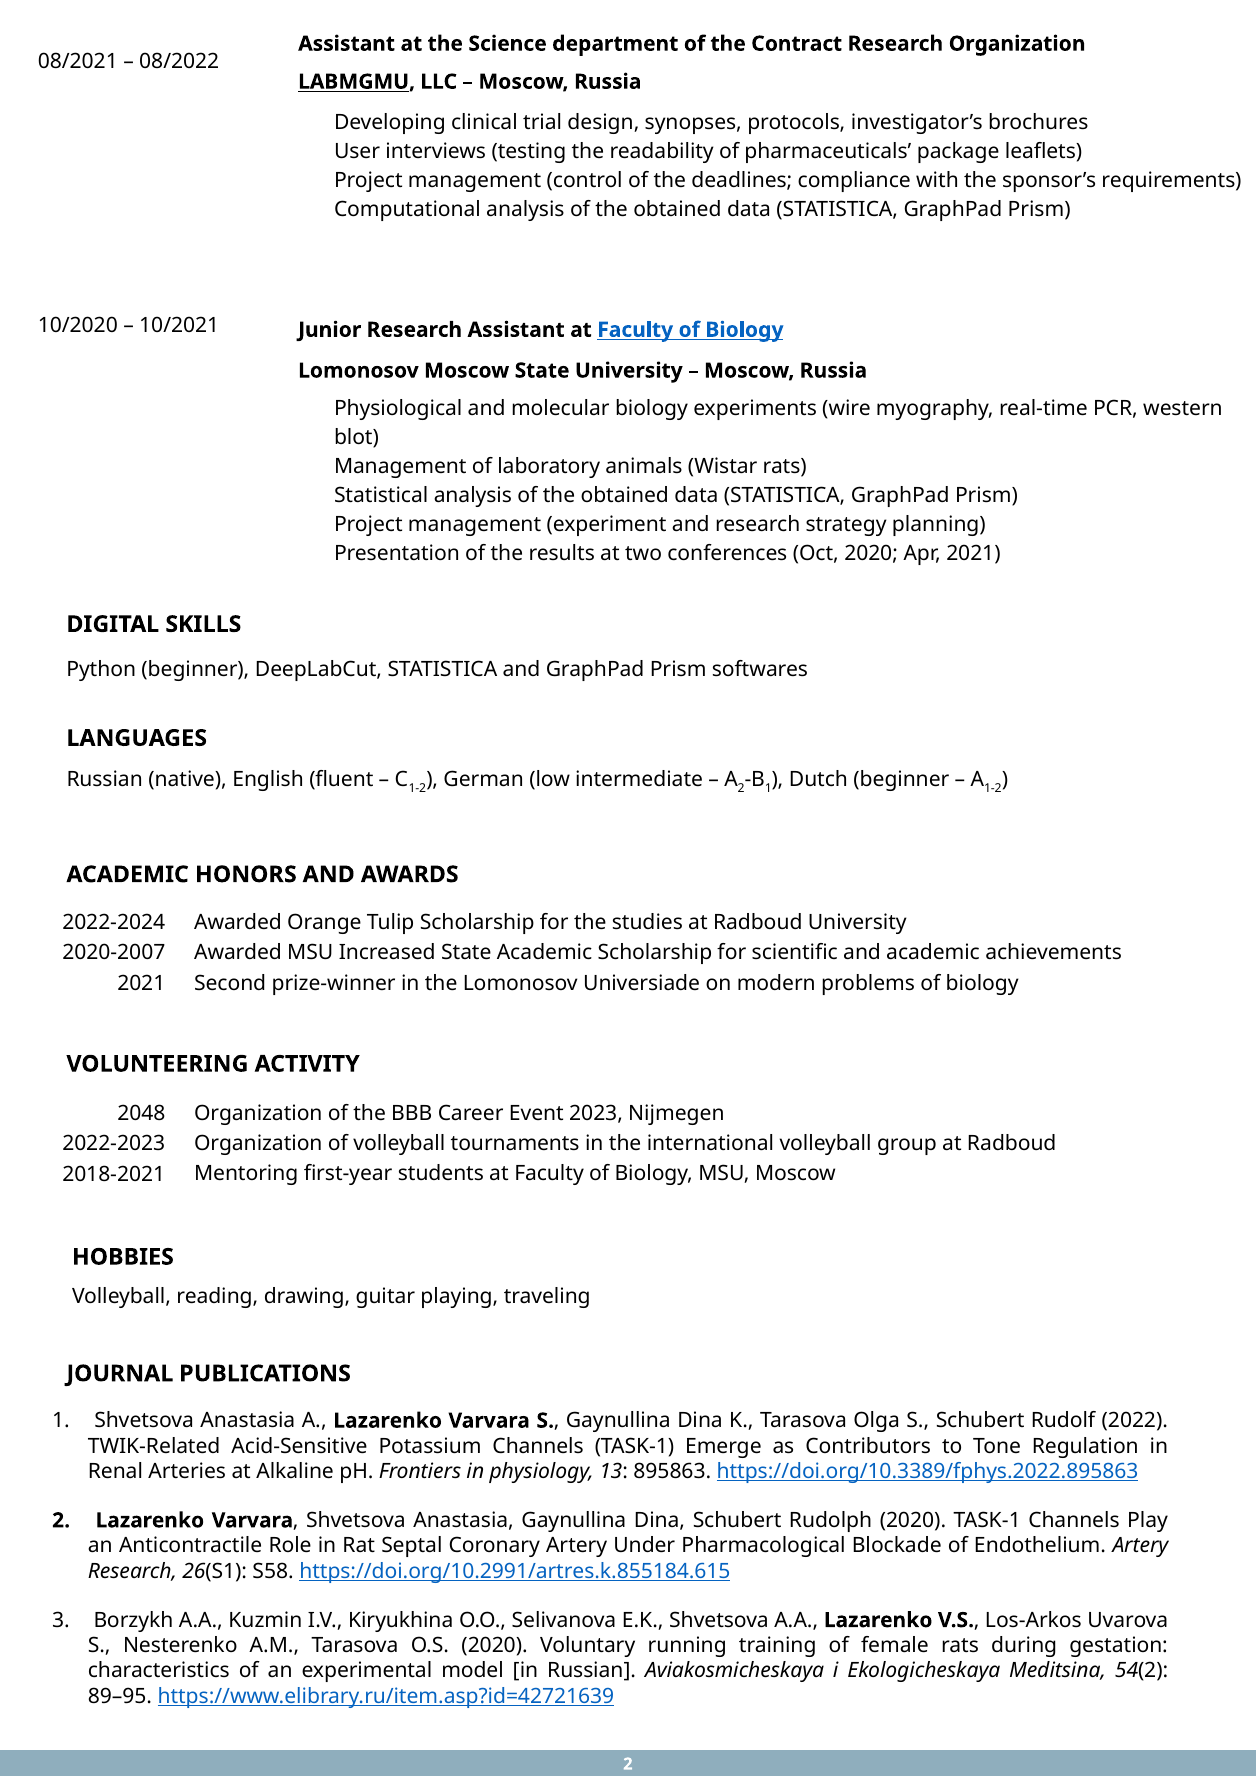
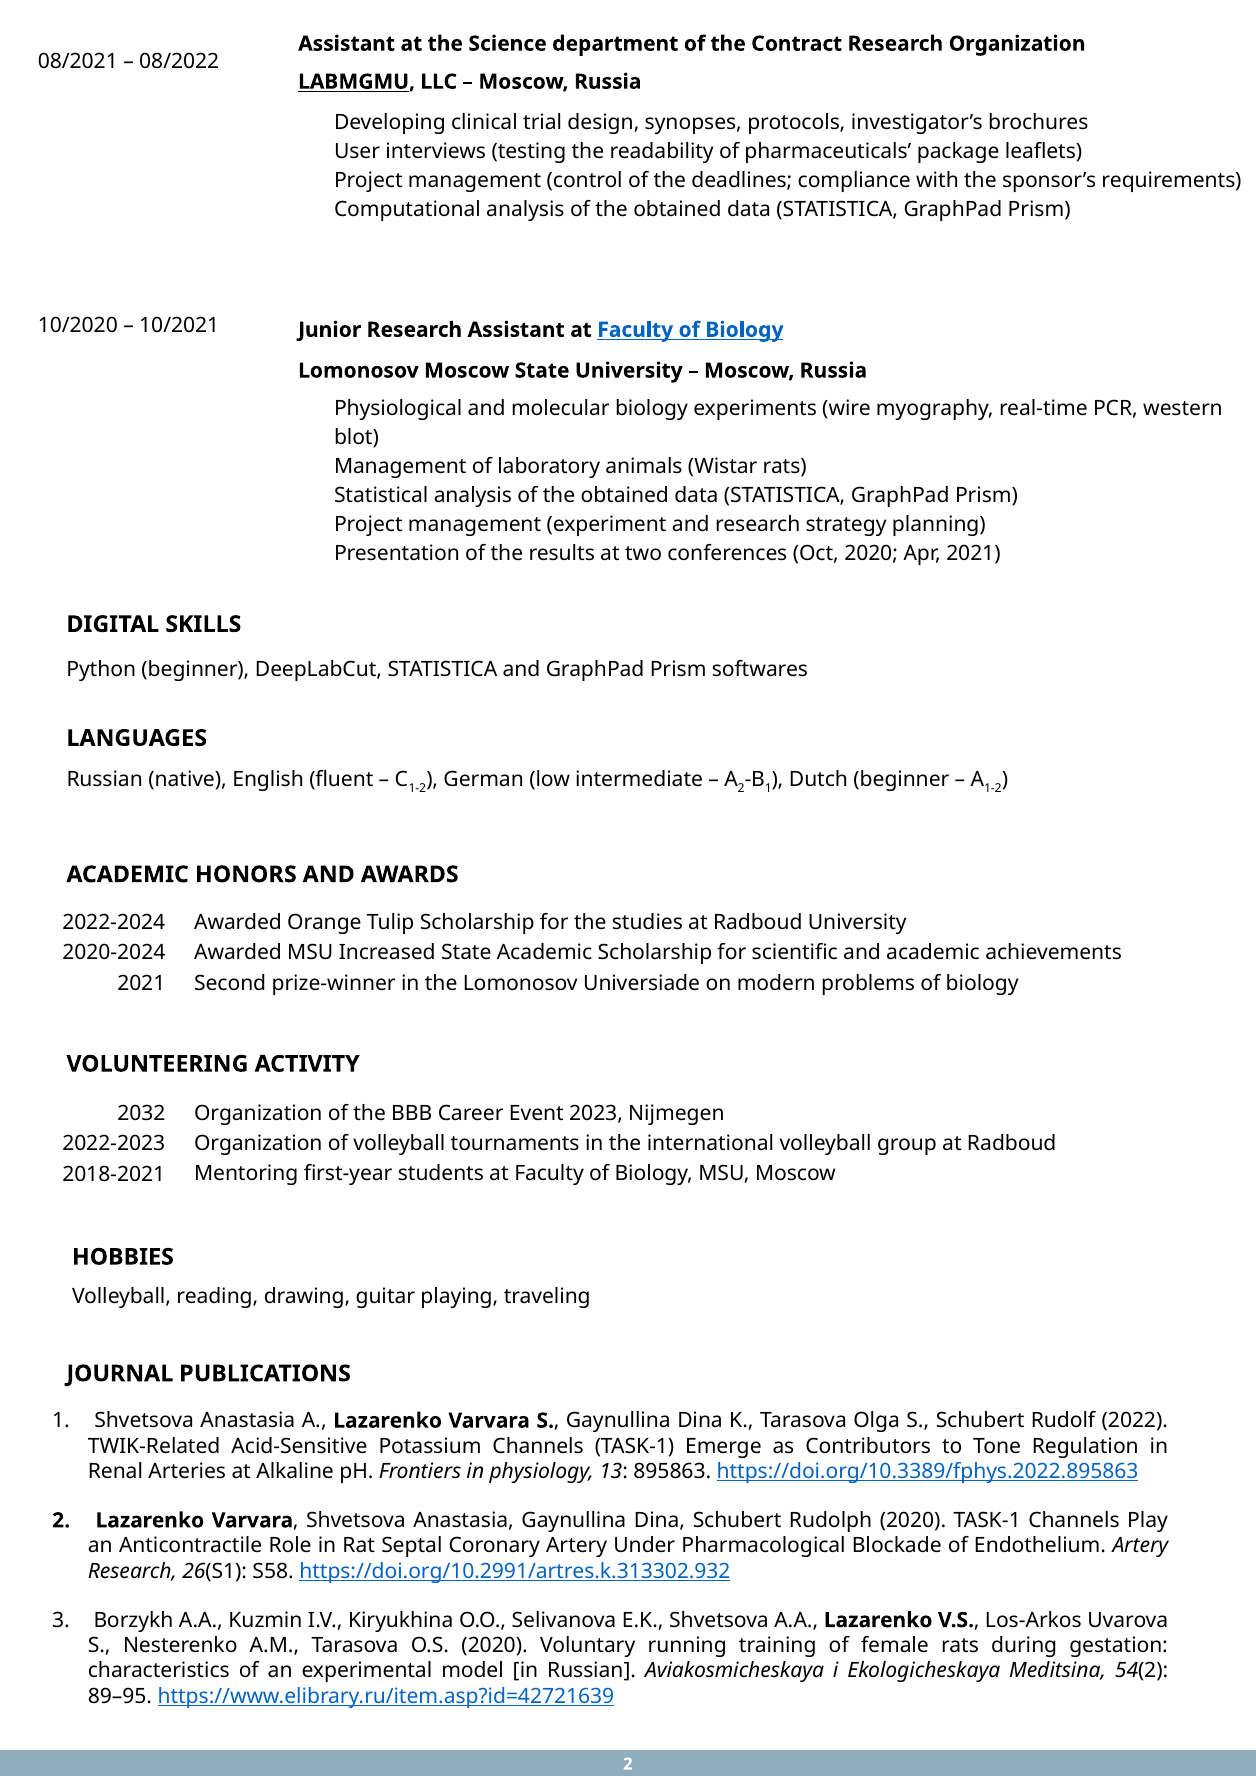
2020-2007: 2020-2007 -> 2020-2024 (114, 953)
2048: 2048 -> 2032 (141, 1114)
https://doi.org/10.2991/artres.k.855184.615: https://doi.org/10.2991/artres.k.855184.615 -> https://doi.org/10.2991/artres.k.313302.932 (515, 1571)
